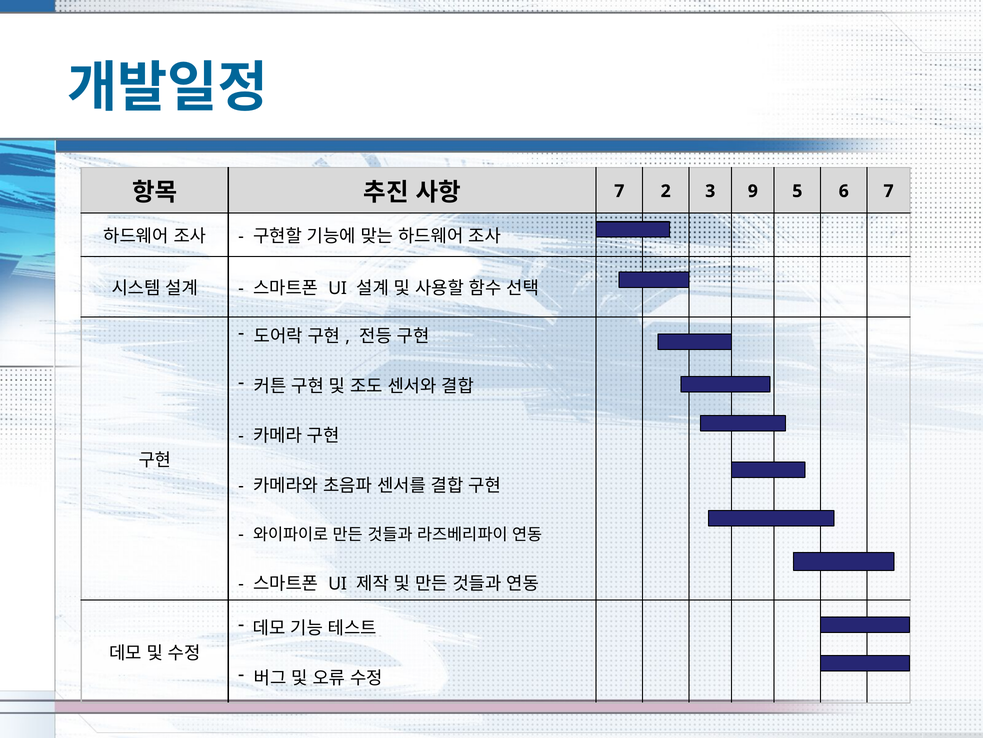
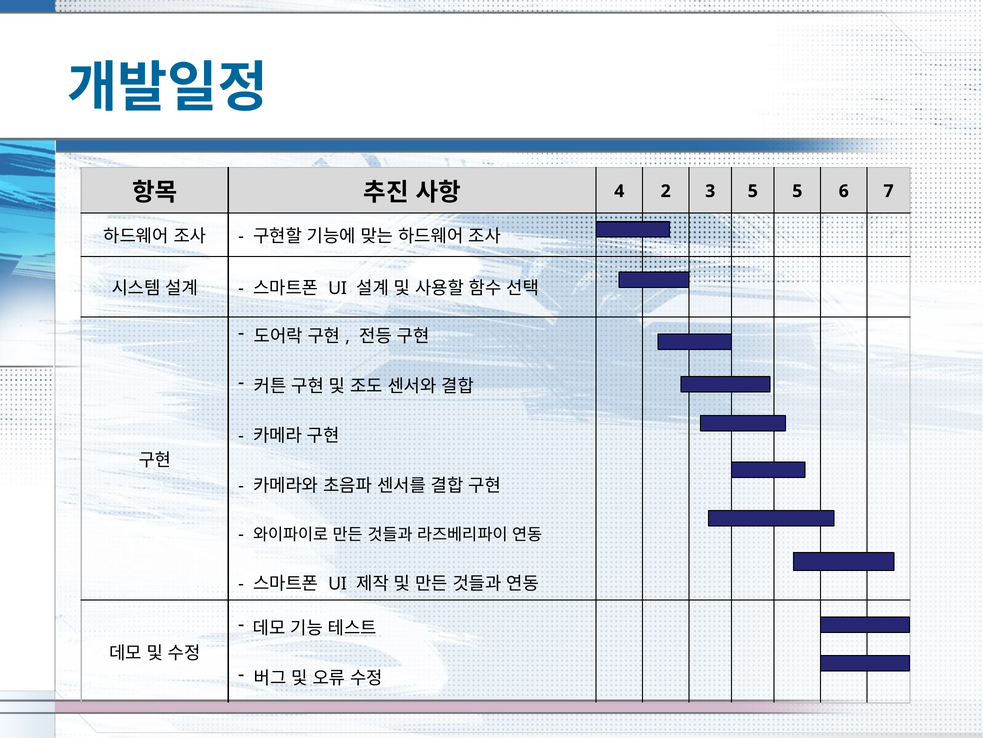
7: 7 -> 4 (619, 191)
3 9: 9 -> 5 (753, 191)
